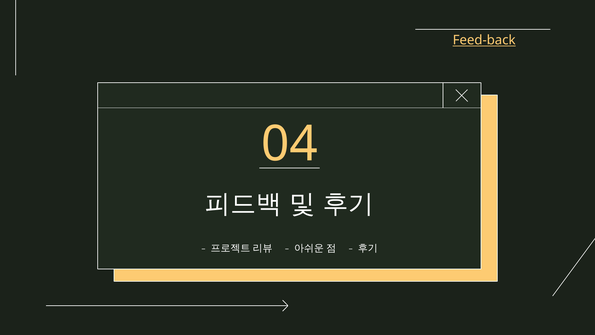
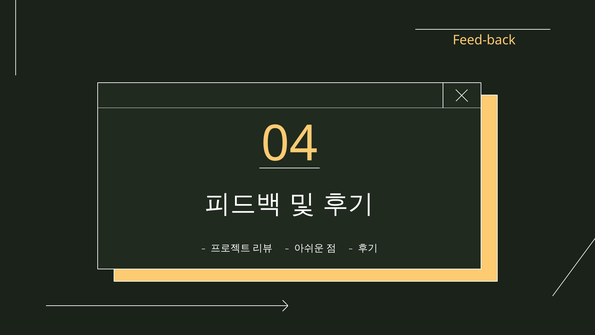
Feed-back underline: present -> none (484, 40)
